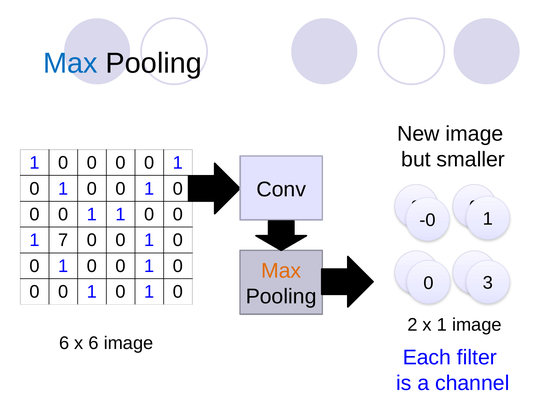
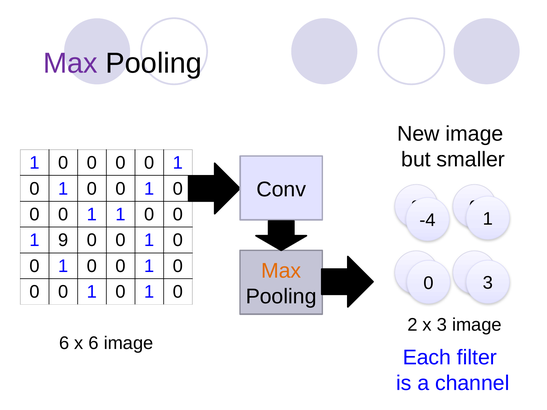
Max colour: blue -> purple (70, 63)
-0: -0 -> -4 (428, 220)
7: 7 -> 9 (63, 240)
x 1: 1 -> 3 (442, 325)
